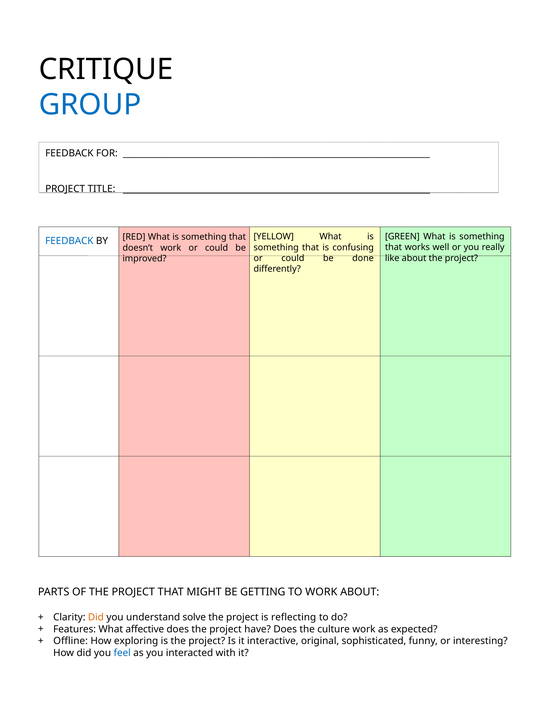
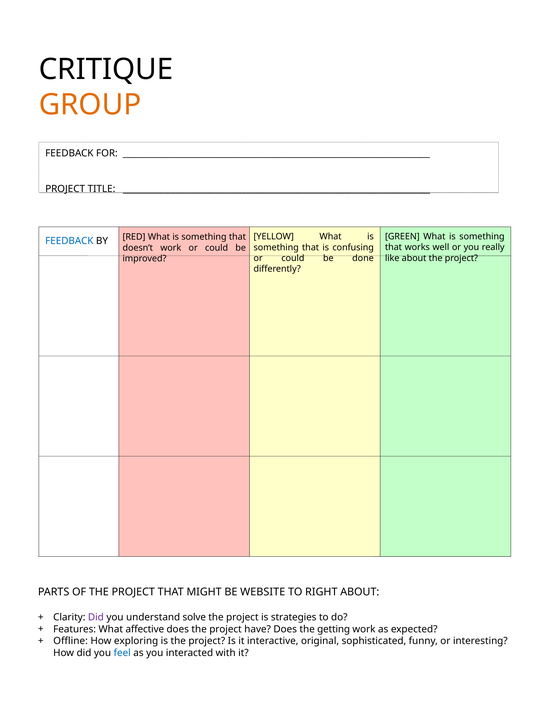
GROUP colour: blue -> orange (90, 105)
GETTING: GETTING -> WEBSITE (263, 592)
TO WORK: WORK -> RIGHT (321, 592)
Did colour: orange -> purple (96, 617)
reflecting: reflecting -> strategies (294, 617)
culture: culture -> getting (334, 629)
